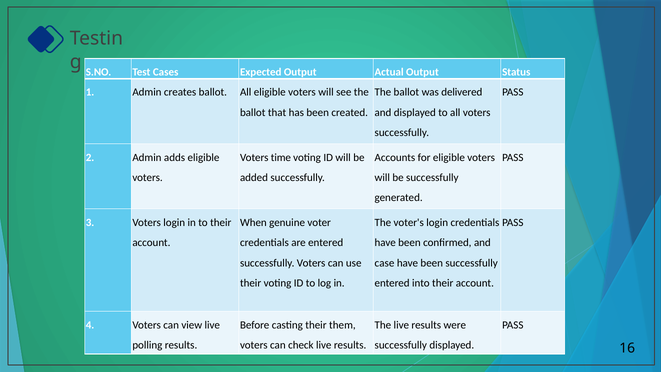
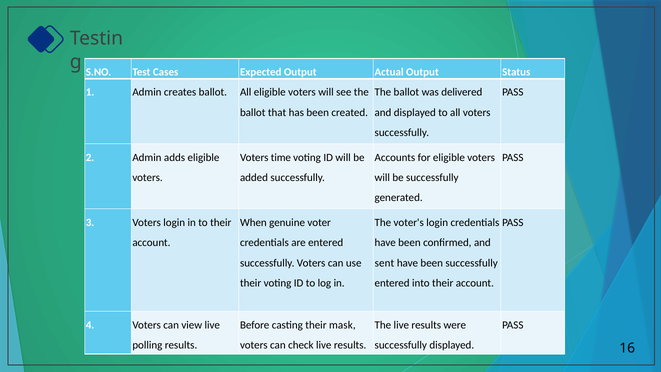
case: case -> sent (384, 263)
them: them -> mask (342, 325)
